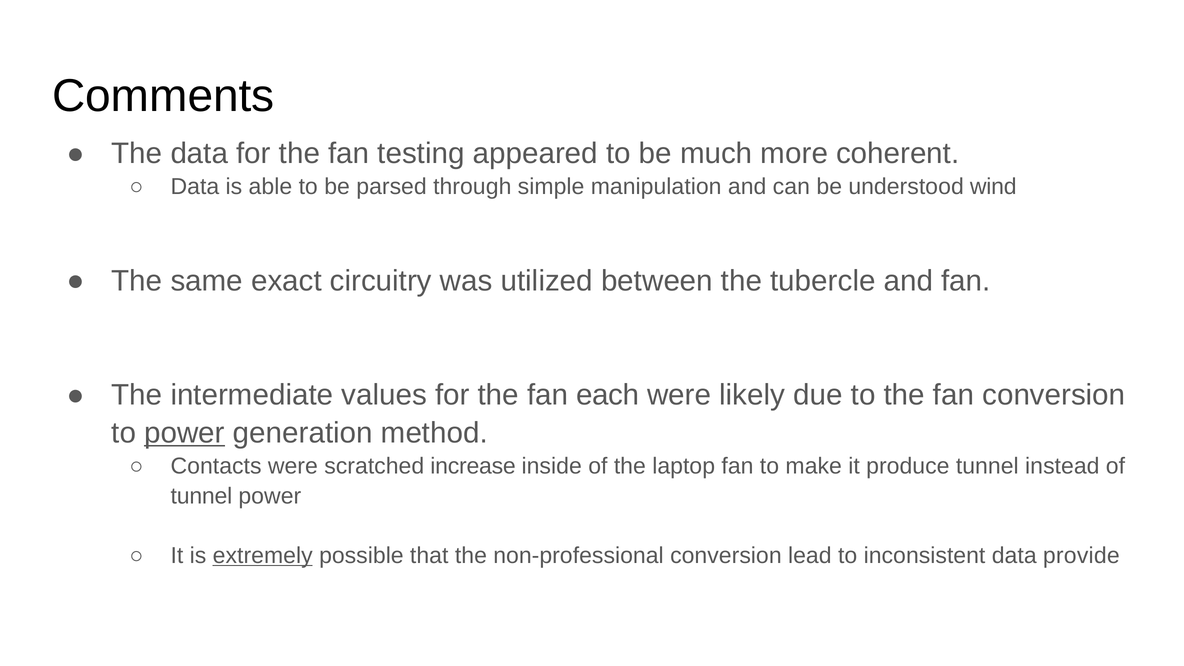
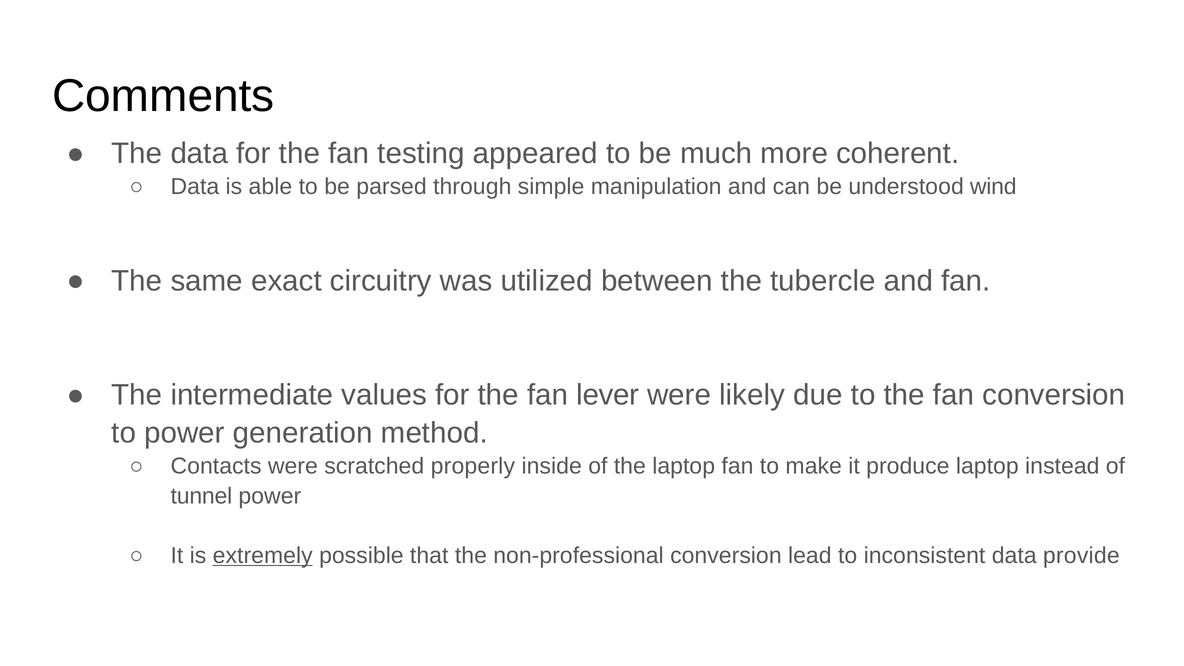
each: each -> lever (608, 395)
power underline: present -> none (184, 433)
increase: increase -> properly (473, 466)
produce tunnel: tunnel -> laptop (987, 466)
